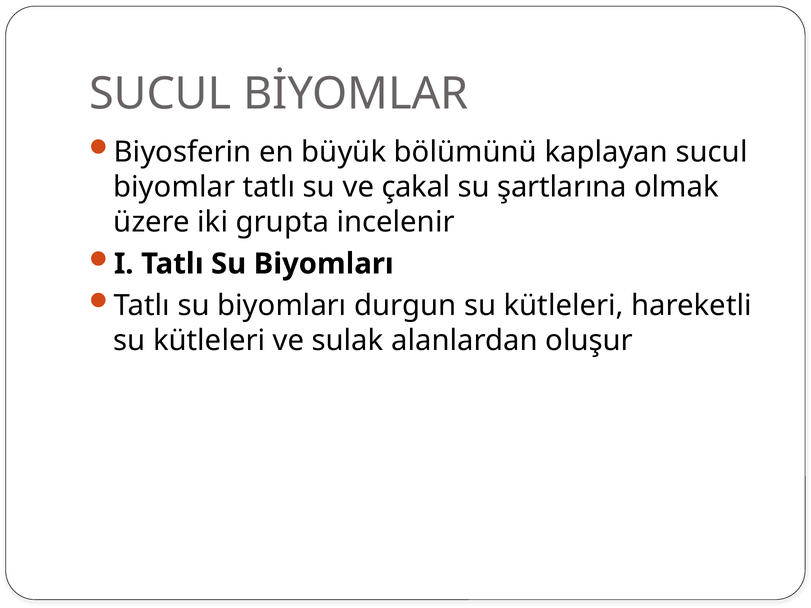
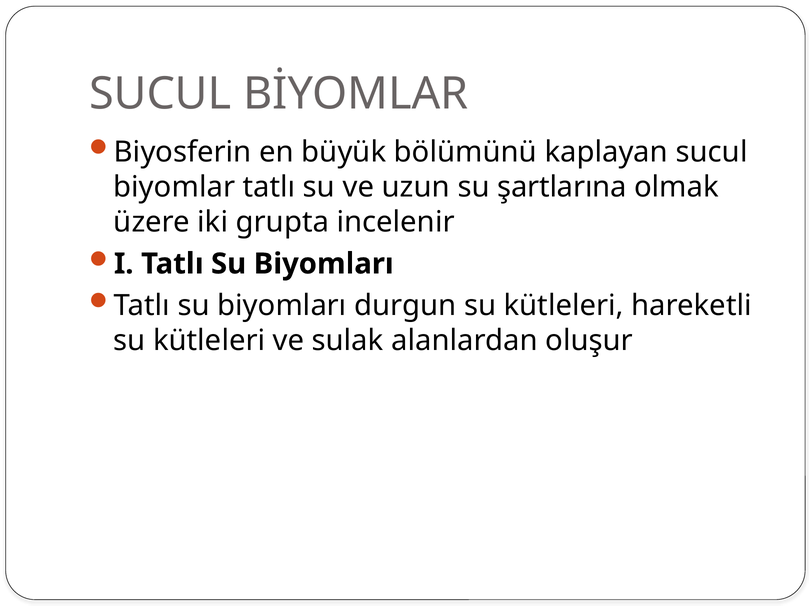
çakal: çakal -> uzun (416, 187)
